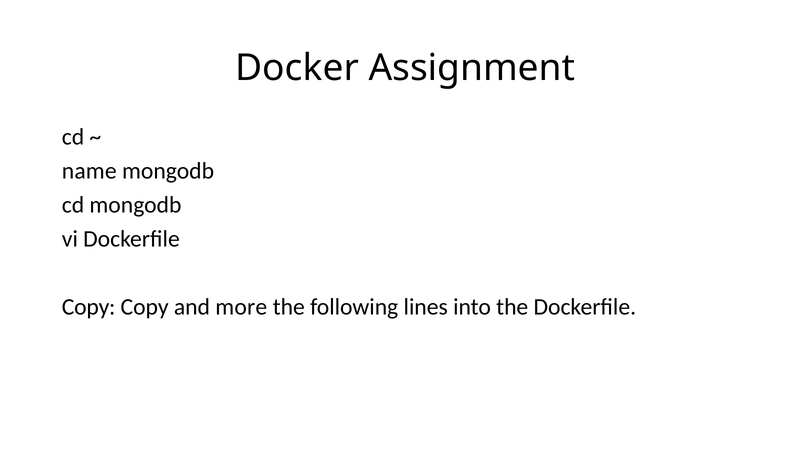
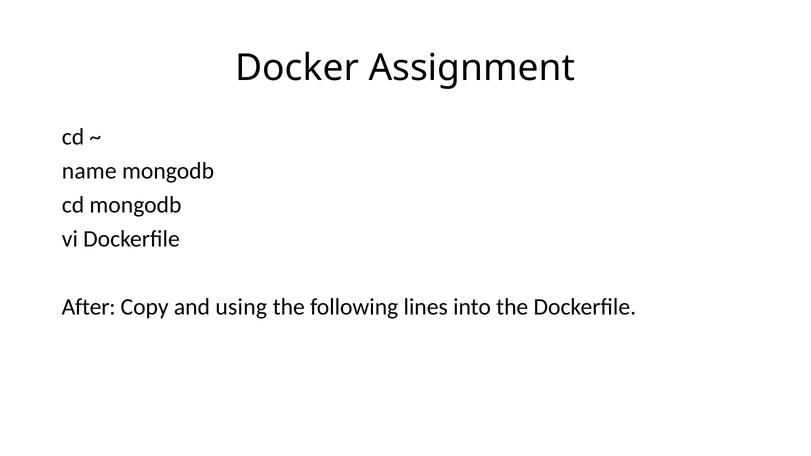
Copy: Copy -> After (89, 307)
more: more -> using (241, 307)
